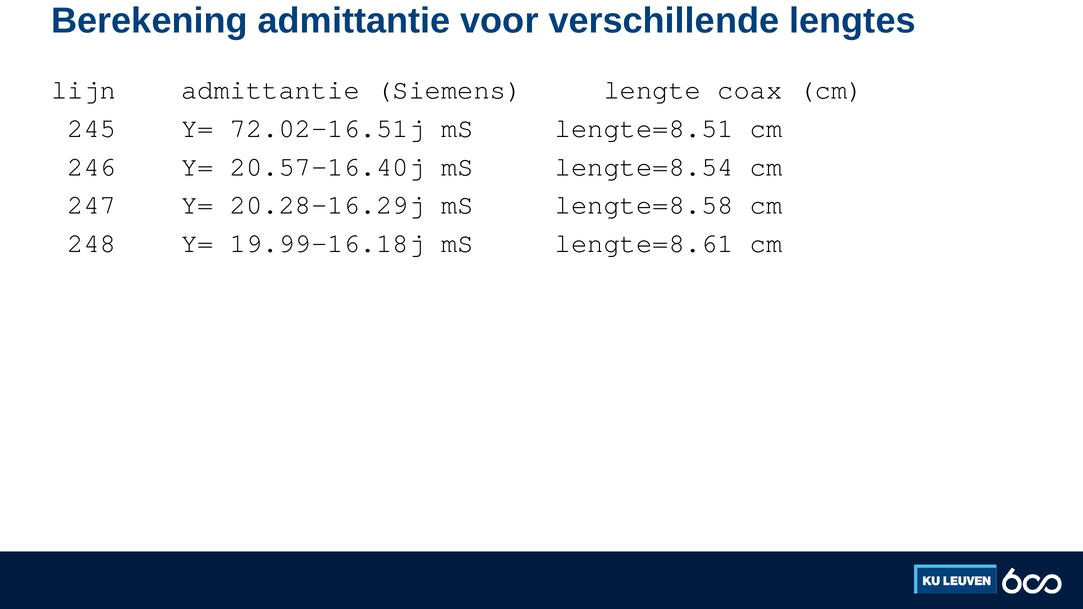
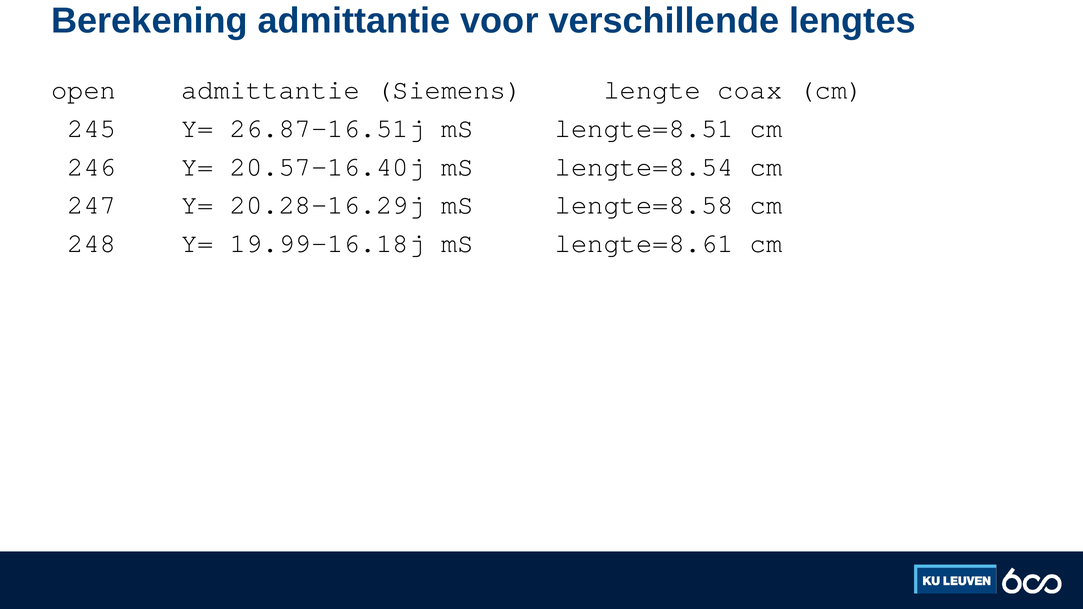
lijn: lijn -> open (84, 90)
72.02-16.51j: 72.02-16.51j -> 26.87-16.51j (327, 128)
